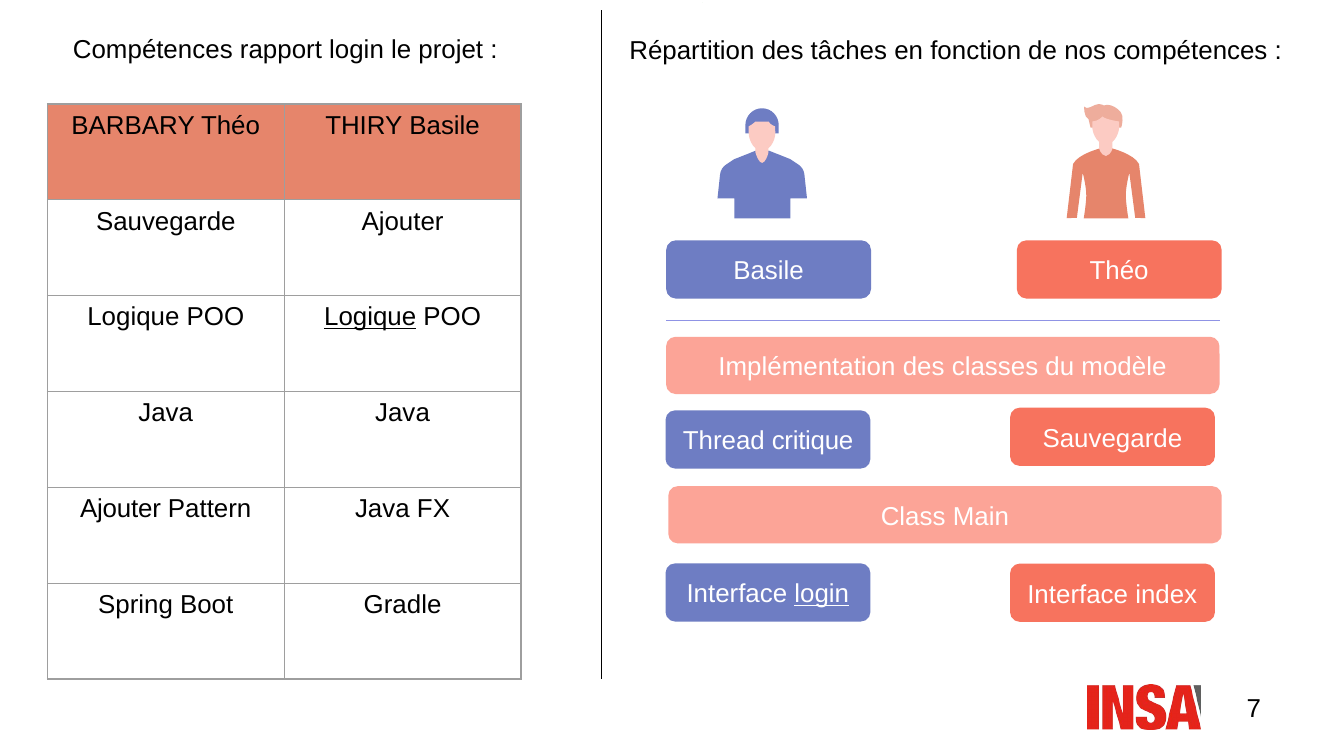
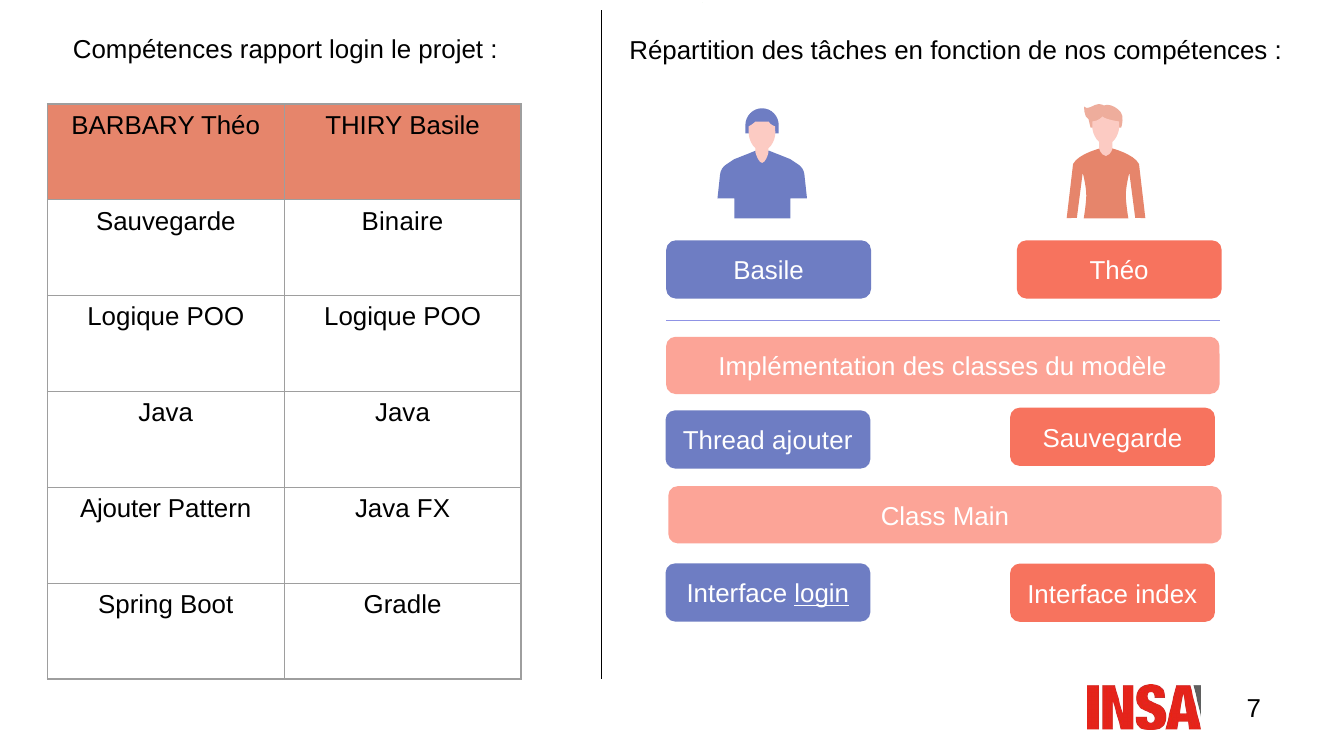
Sauvegarde Ajouter: Ajouter -> Binaire (402, 221)
Logique underline: present -> none (370, 317)
Thread critique: critique -> ajouter (812, 441)
